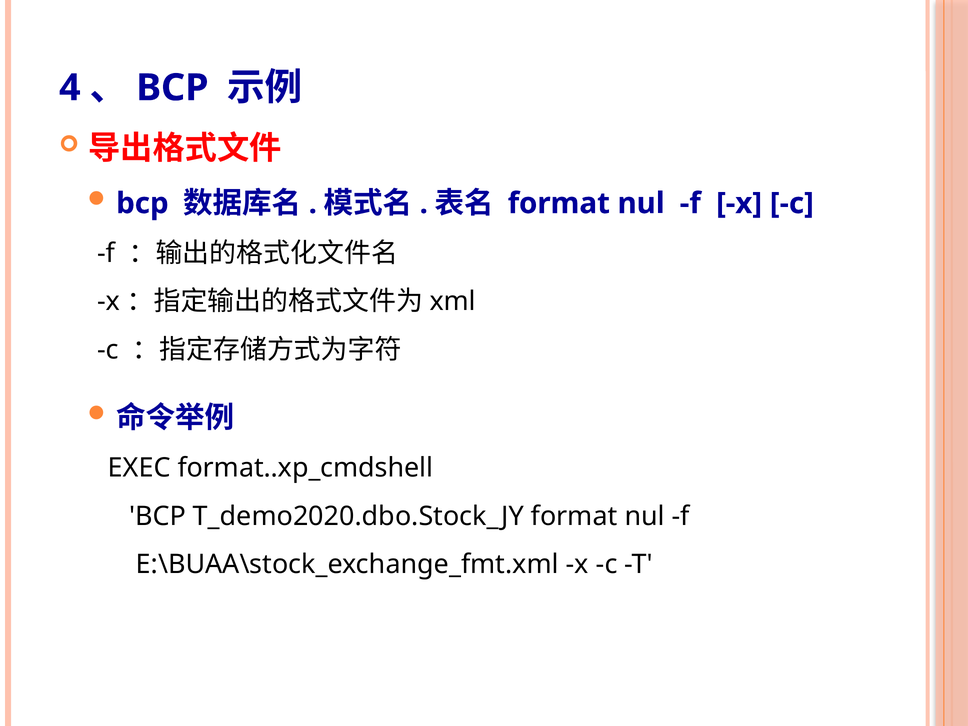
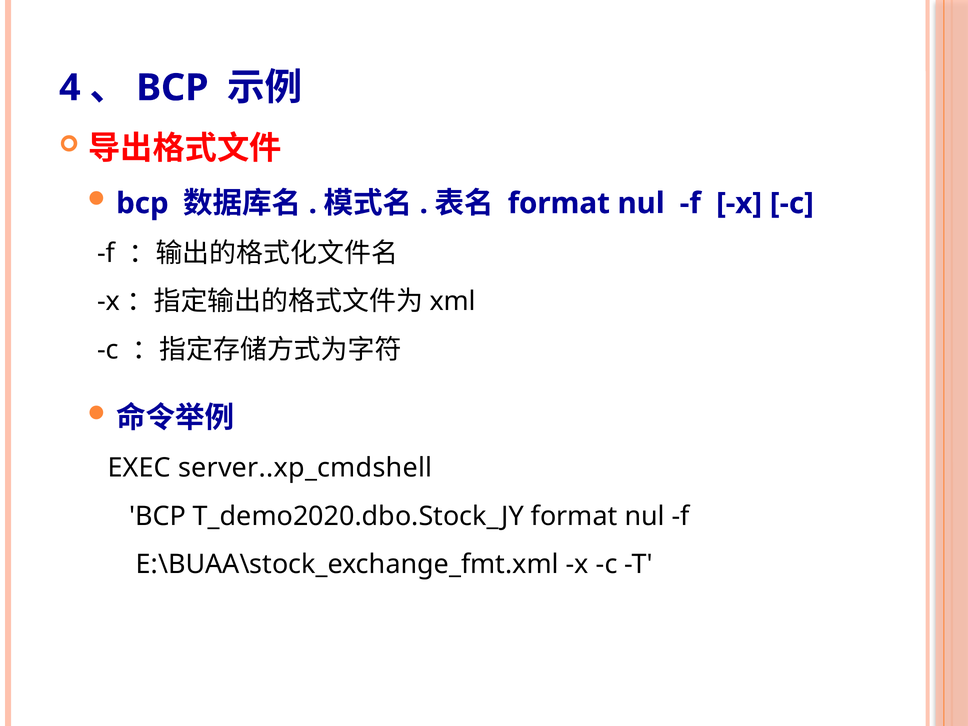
format..xp_cmdshell: format..xp_cmdshell -> server..xp_cmdshell (305, 468)
